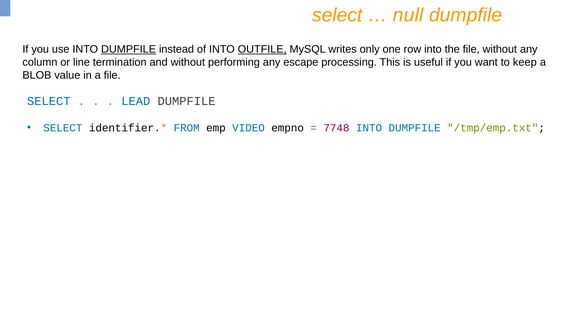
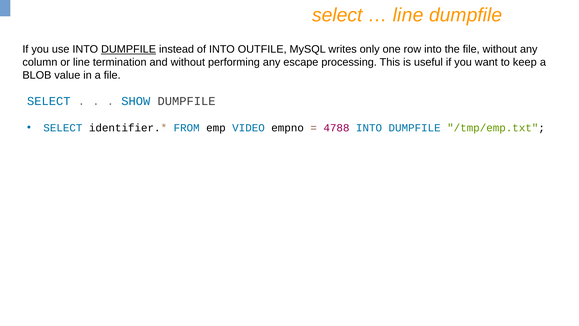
null: null -> line (408, 15)
OUTFILE underline: present -> none (262, 49)
LEAD: LEAD -> SHOW (136, 101)
7748: 7748 -> 4788 (336, 128)
